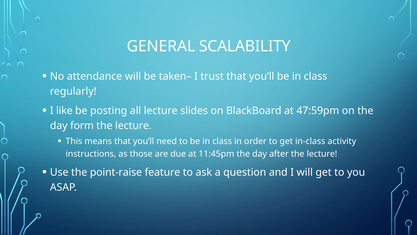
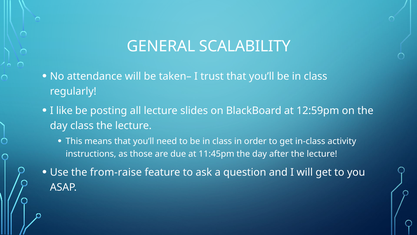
47:59pm: 47:59pm -> 12:59pm (318, 111)
day form: form -> class (82, 126)
point-raise: point-raise -> from-raise (116, 172)
